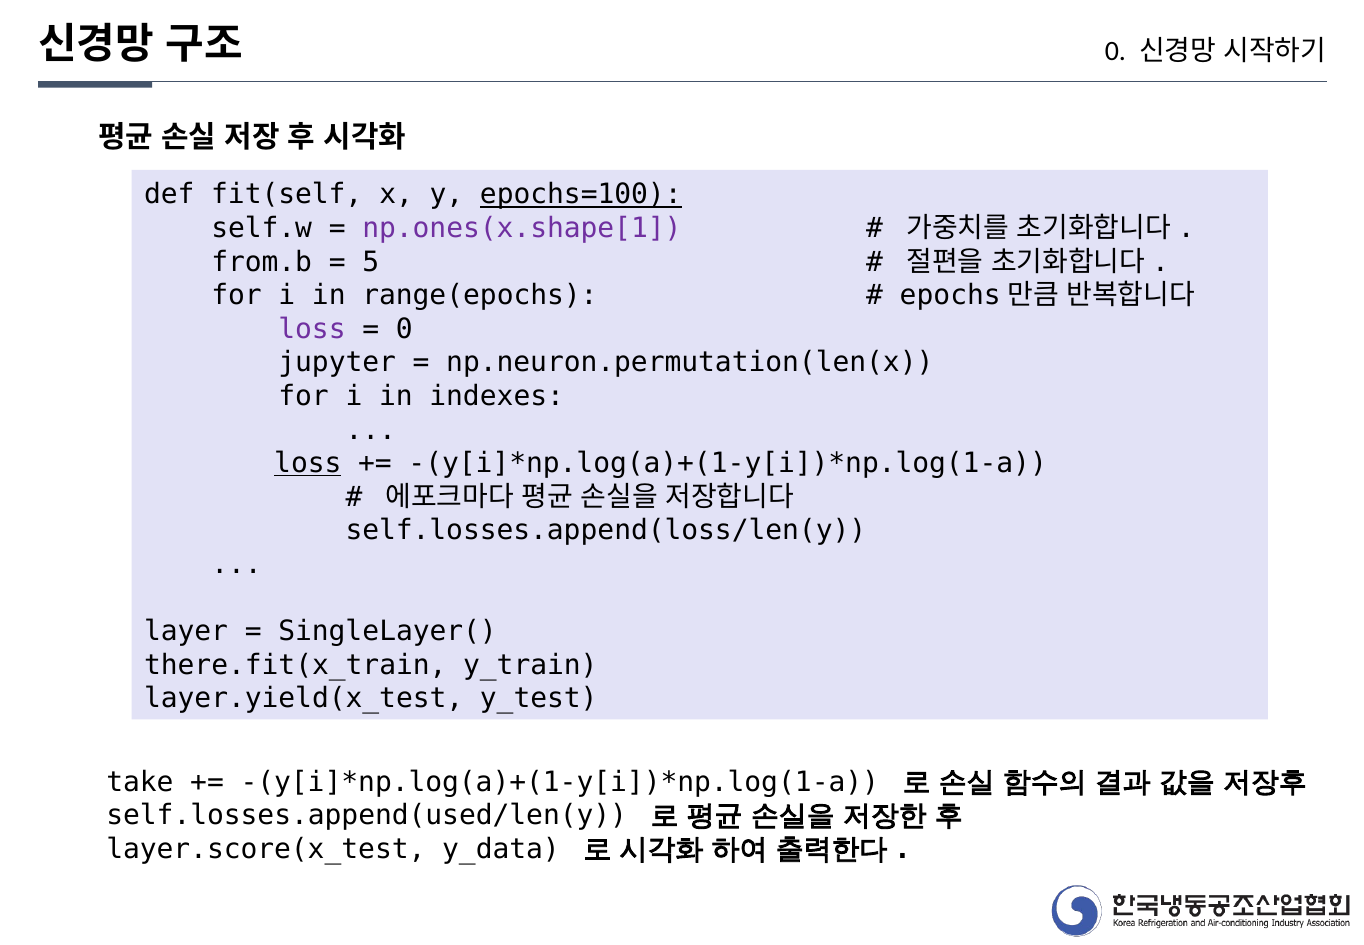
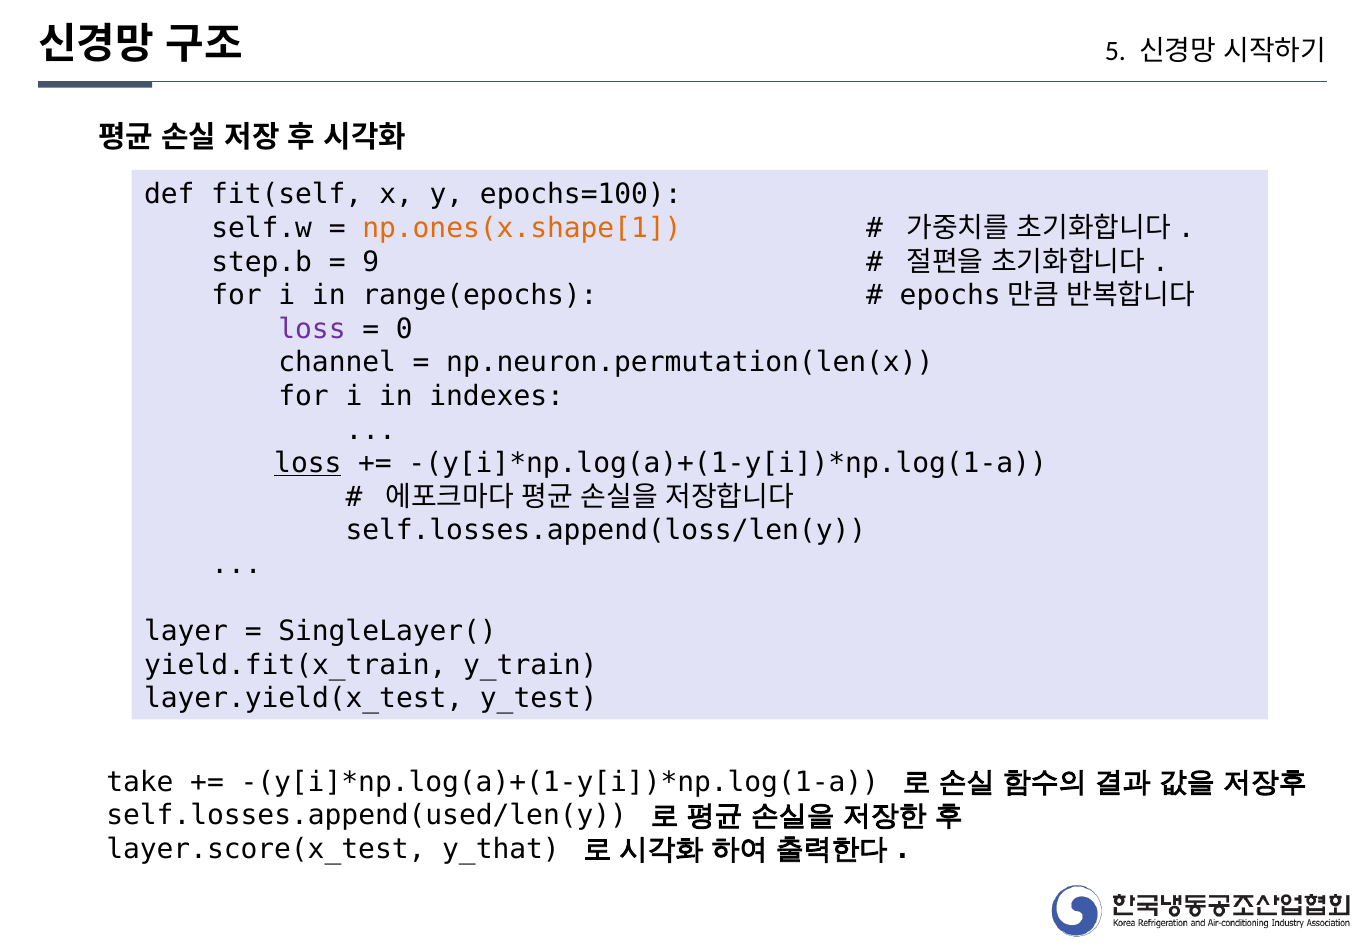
0: 0 -> 5 (1115, 52)
epochs=100 underline: present -> none (581, 195)
np.ones(x.shape[1 colour: purple -> orange (522, 228)
from.b: from.b -> step.b (262, 262)
5: 5 -> 9 (371, 262)
jupyter: jupyter -> channel (337, 362)
there.fit(x_train: there.fit(x_train -> yield.fit(x_train (295, 664)
y_data: y_data -> y_that (501, 848)
